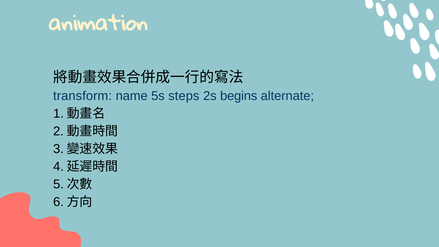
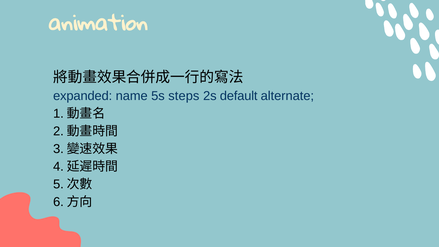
transform: transform -> expanded (83, 96)
begins: begins -> default (239, 96)
